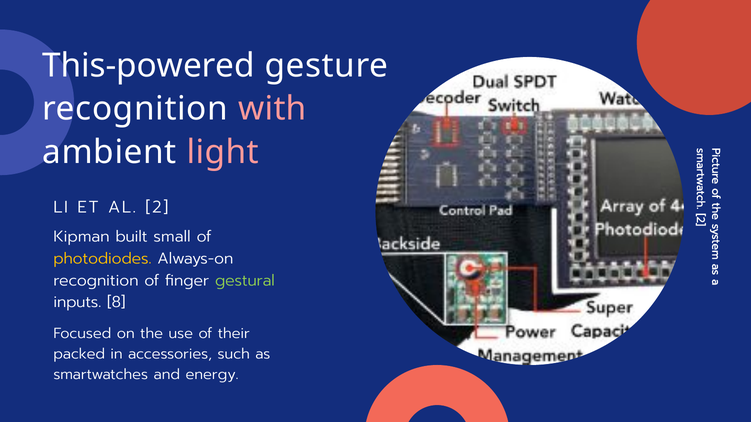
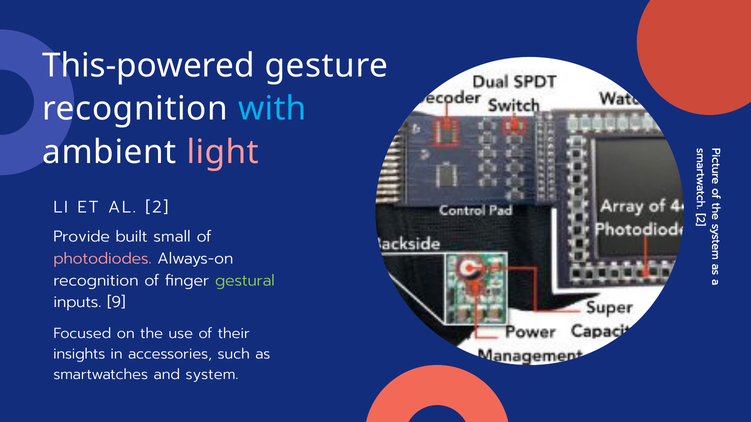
with colour: pink -> light blue (272, 109)
Kipman: Kipman -> Provide (82, 237)
photodiodes colour: yellow -> pink (102, 259)
8: 8 -> 9 (116, 303)
packed: packed -> insights (79, 354)
energy: energy -> system (212, 375)
